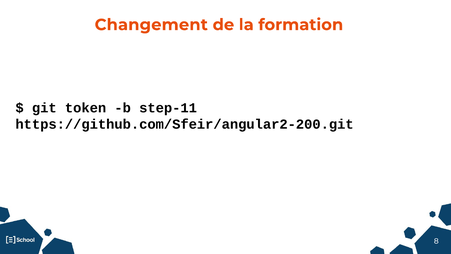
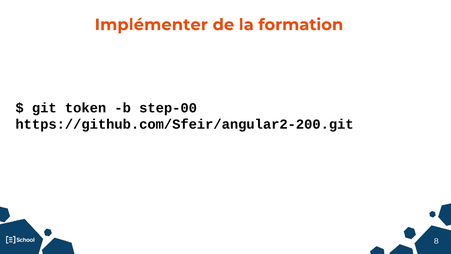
Changement: Changement -> Implémenter (151, 25)
step-11: step-11 -> step-00 (168, 108)
